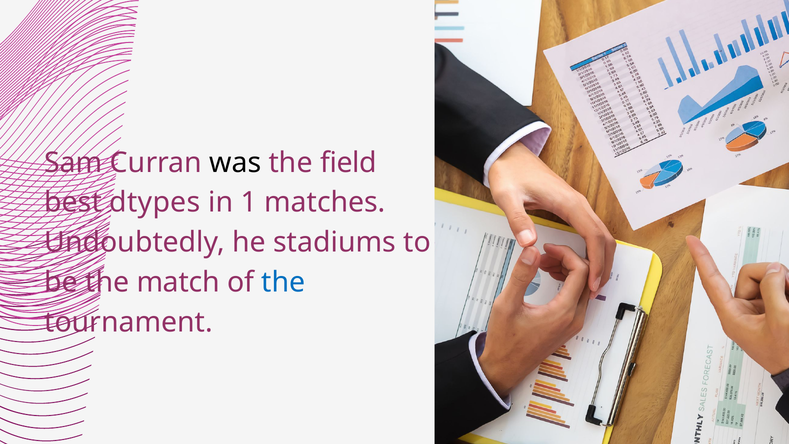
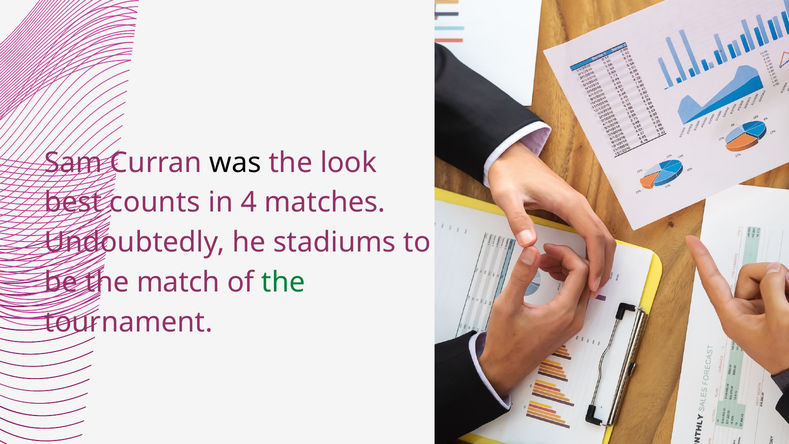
field: field -> look (348, 163)
dtypes: dtypes -> counts (155, 202)
1: 1 -> 4 (249, 202)
the colour: blue -> green (283, 282)
